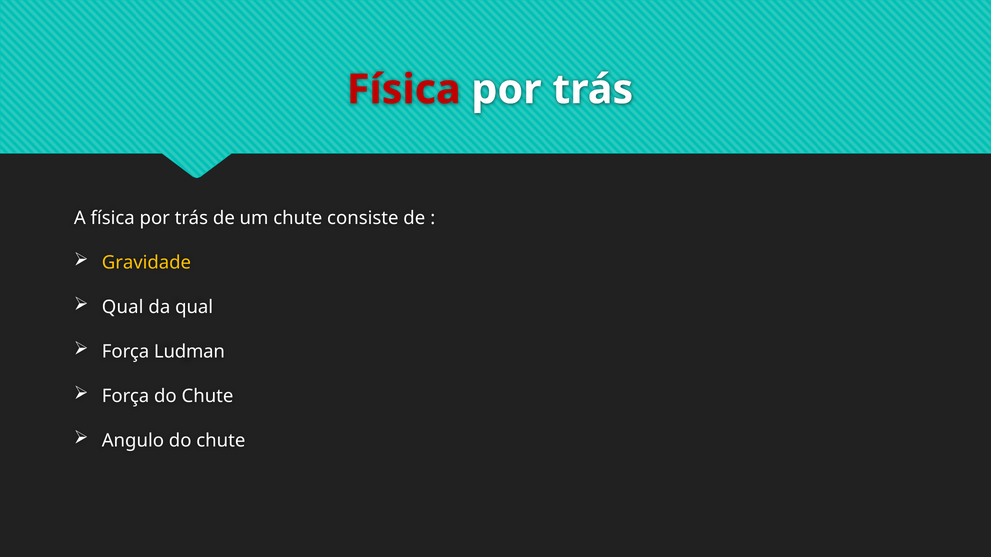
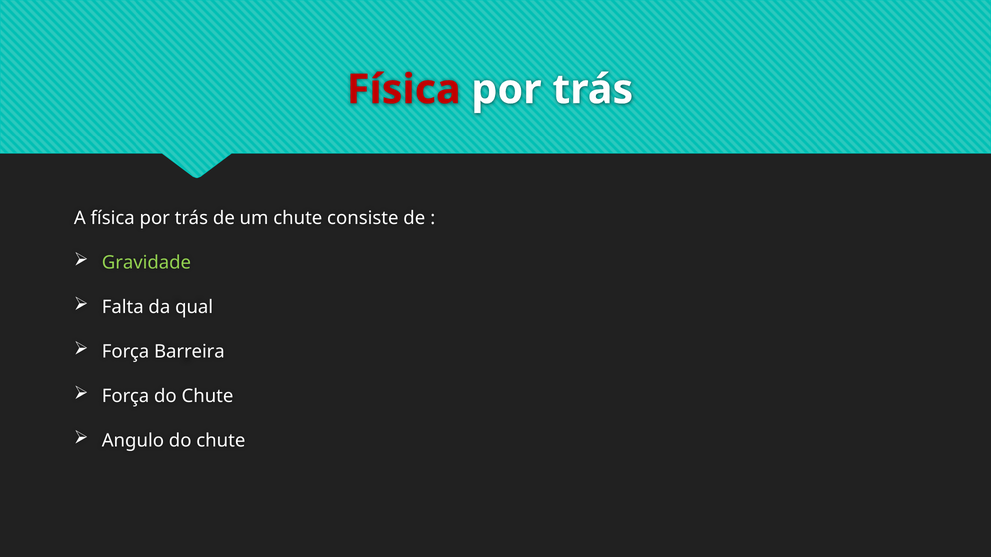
Gravidade colour: yellow -> light green (146, 263)
Qual: Qual -> Falta (123, 307)
Ludman: Ludman -> Barreira (189, 352)
